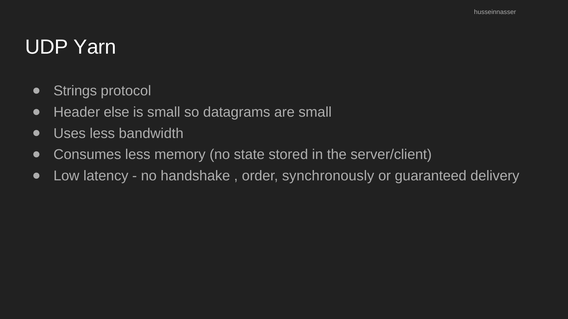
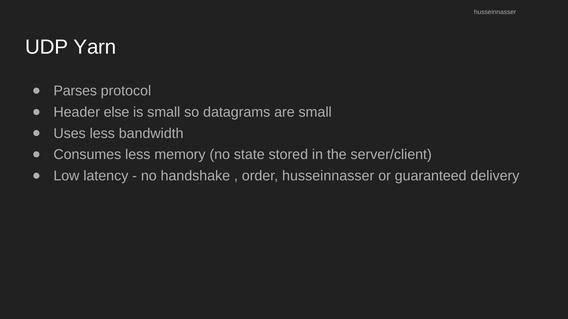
Strings: Strings -> Parses (75, 91)
order synchronously: synchronously -> husseinnasser (328, 176)
